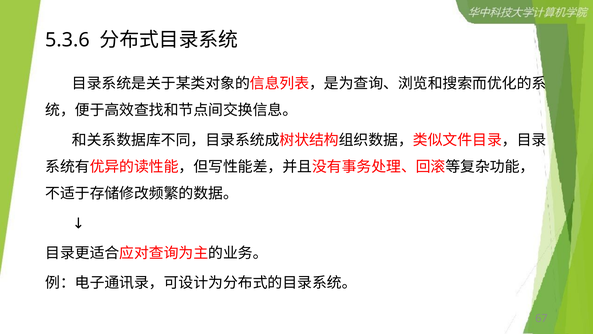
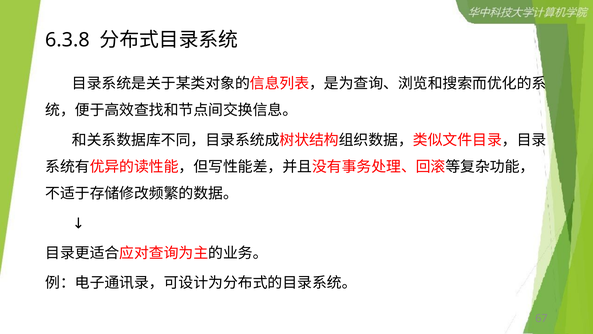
5.3.6: 5.3.6 -> 6.3.8 (67, 40)
